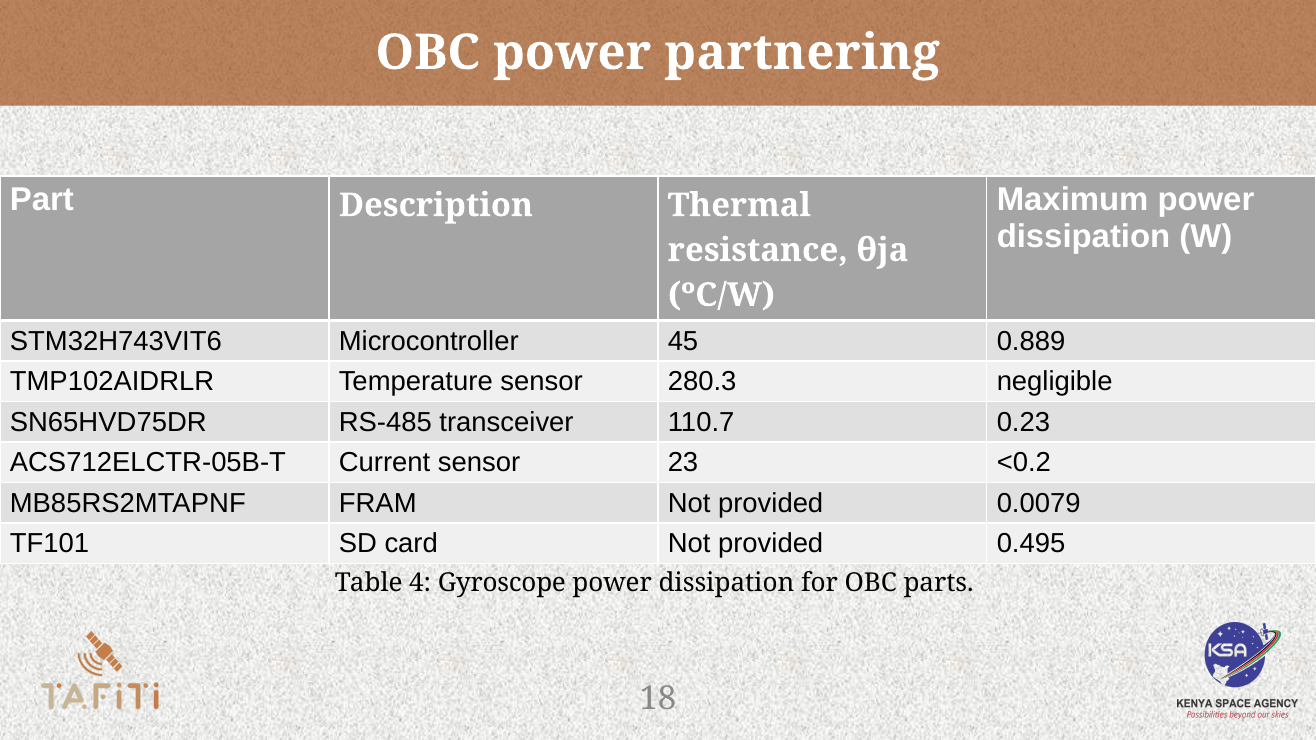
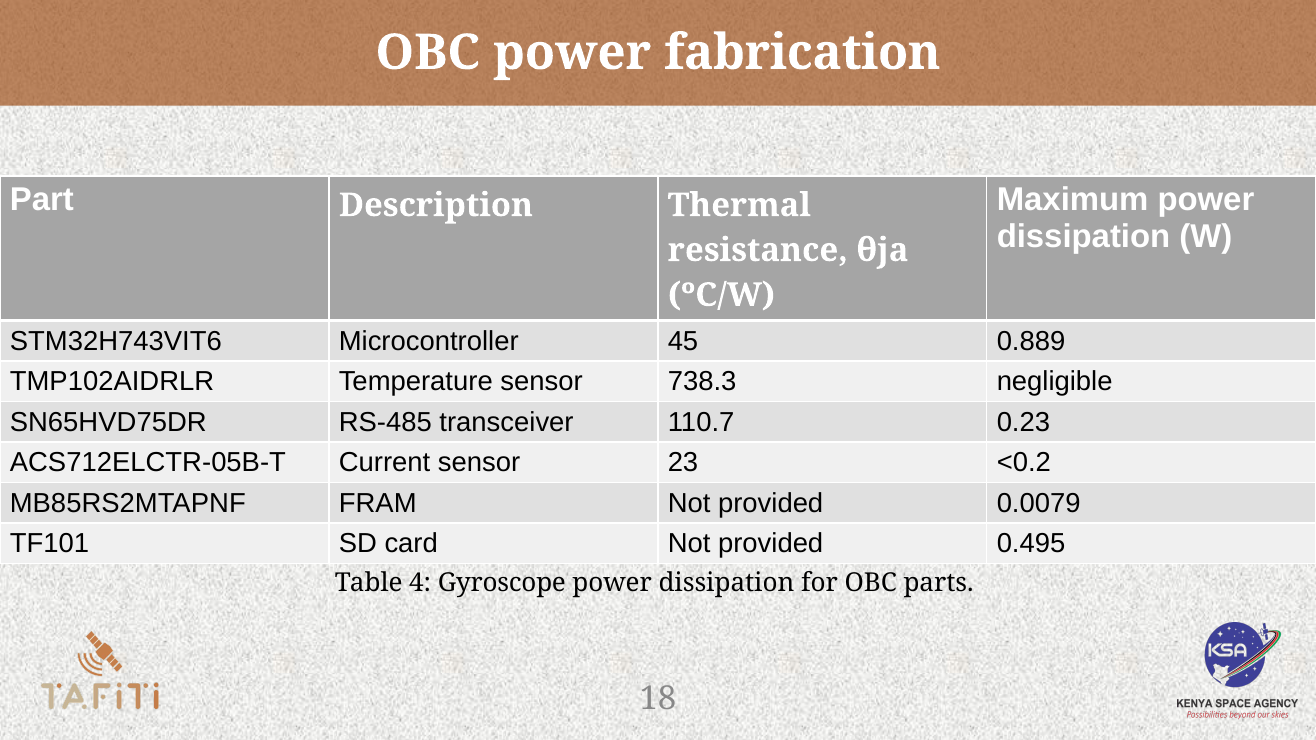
partnering: partnering -> fabrication (802, 53)
280.3: 280.3 -> 738.3 (702, 382)
